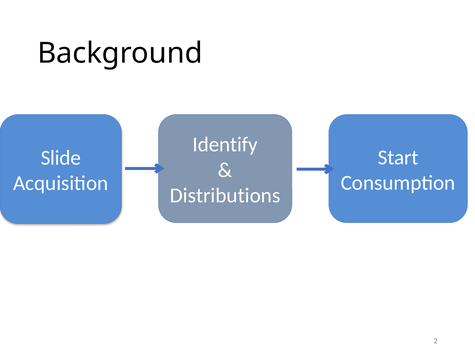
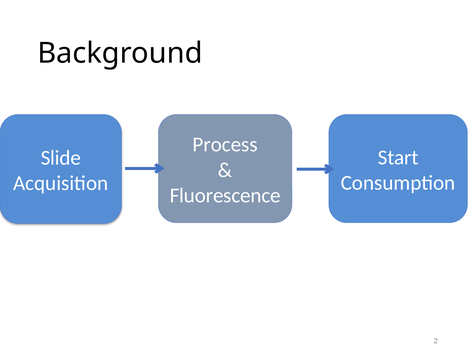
Identify: Identify -> Process (225, 144)
Distributions: Distributions -> Fluorescence (225, 195)
